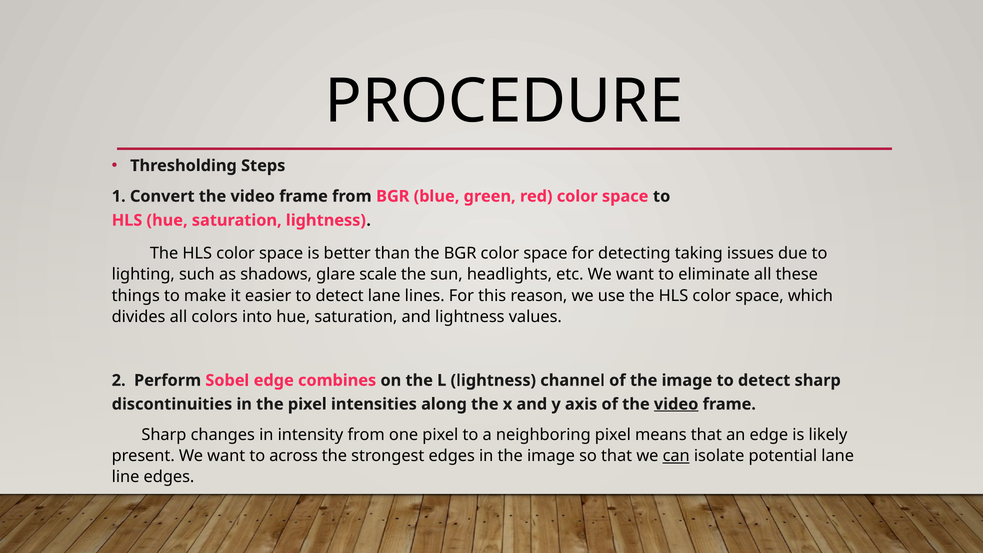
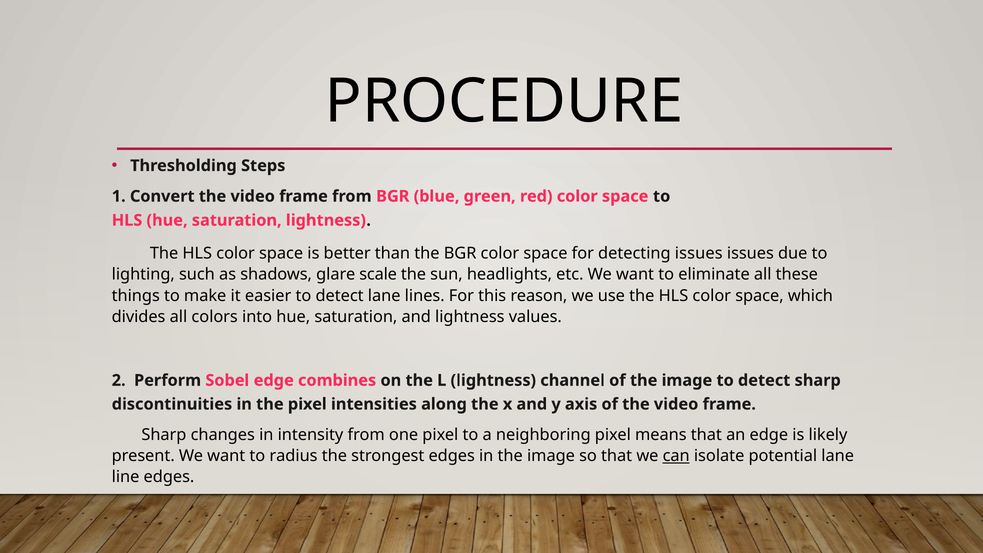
detecting taking: taking -> issues (699, 253)
video underline: present -> none (676, 404)
across: across -> radius (294, 456)
